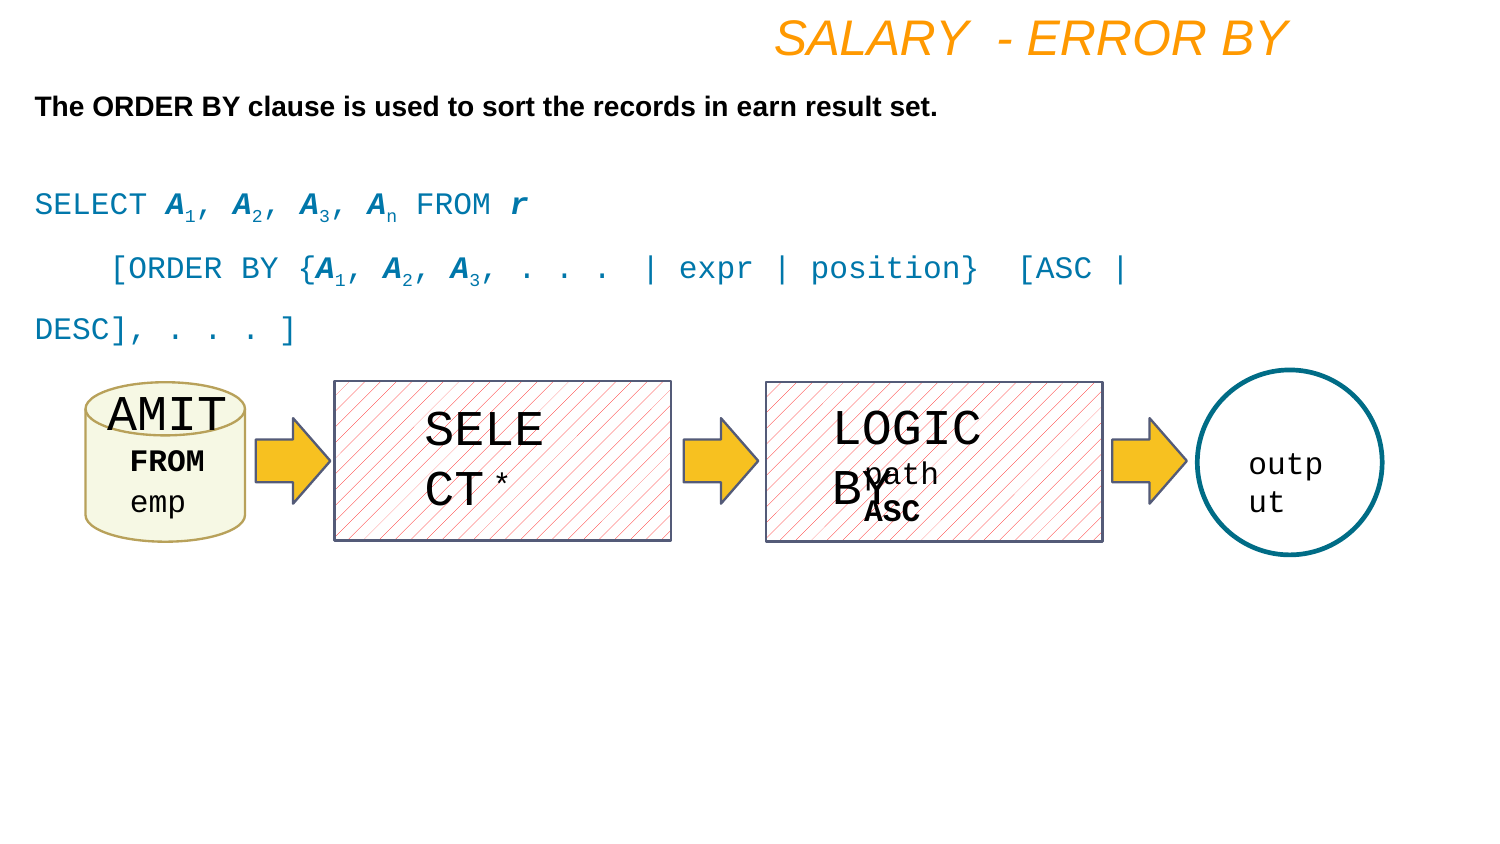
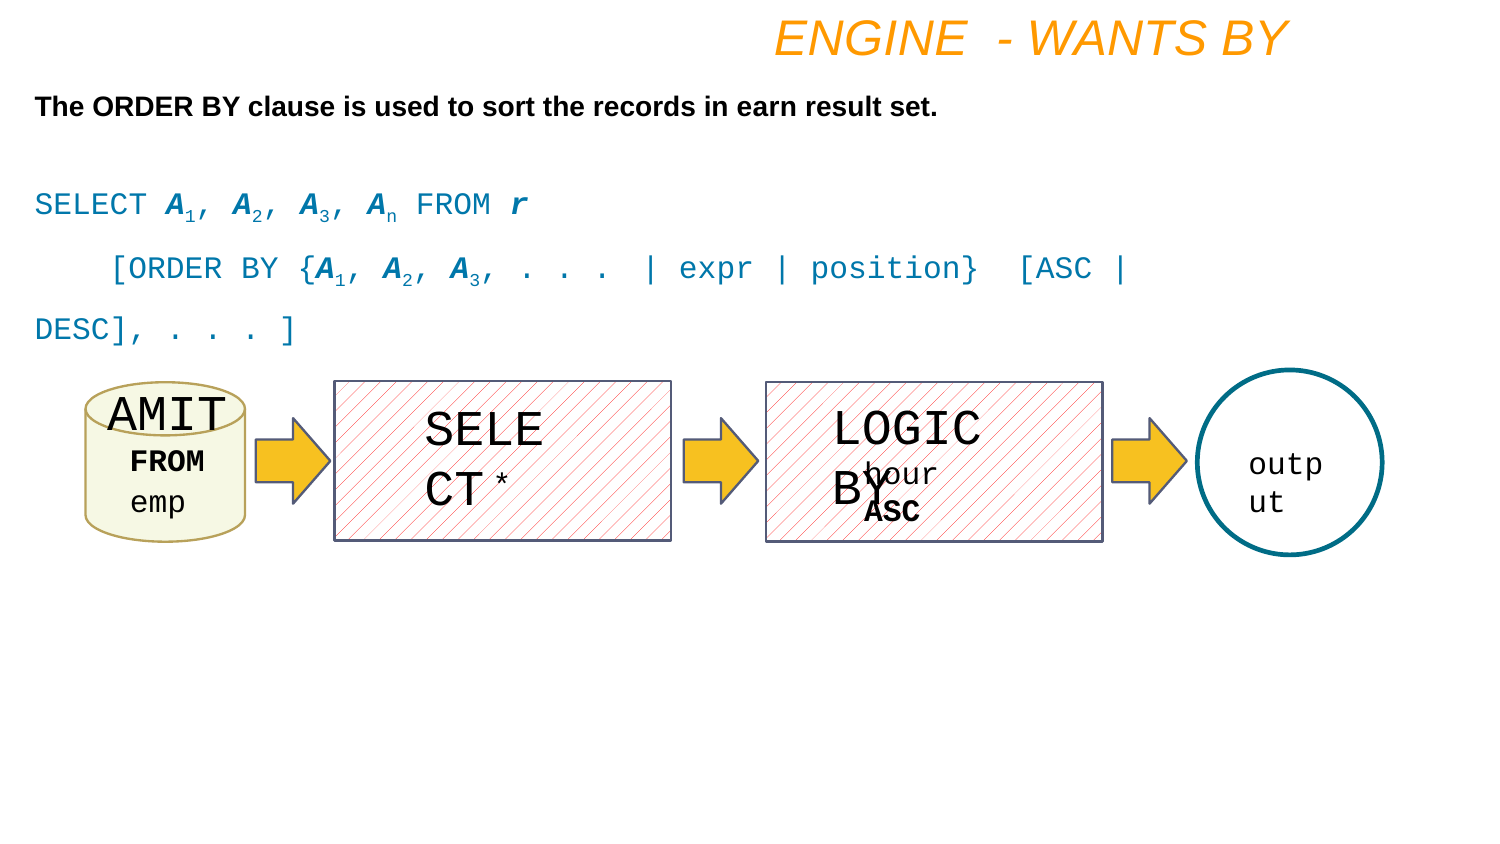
SALARY: SALARY -> ENGINE (871, 39)
ERROR: ERROR -> WANTS (1117, 39)
path: path -> hour (902, 474)
